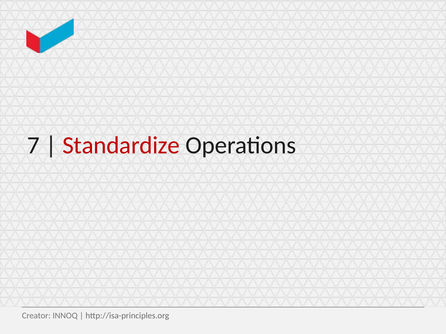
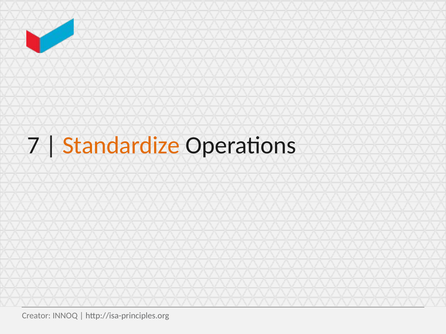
Standardize colour: red -> orange (121, 146)
